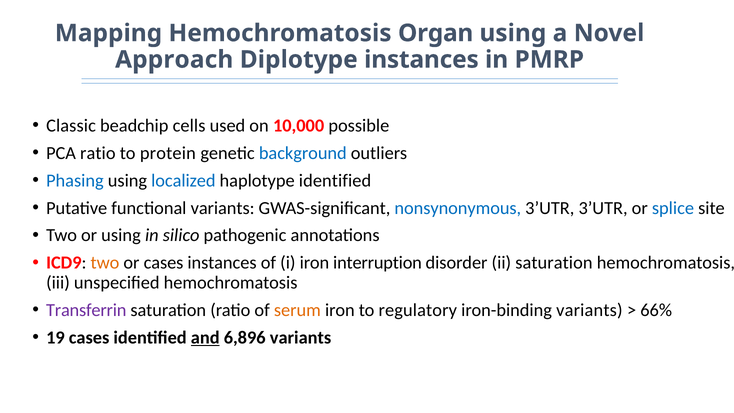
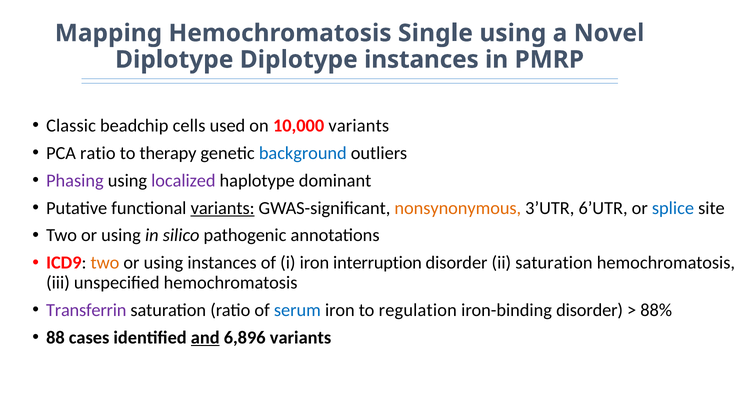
Organ: Organ -> Single (435, 33)
Approach: Approach -> Diplotype (174, 60)
10,000 possible: possible -> variants (359, 125)
protein: protein -> therapy (168, 153)
Phasing colour: blue -> purple (75, 180)
localized colour: blue -> purple (183, 180)
haplotype identified: identified -> dominant (335, 180)
variants underline: none -> present (223, 208)
nonsynonymous colour: blue -> orange (458, 208)
3’UTR 3’UTR: 3’UTR -> 6’UTR (603, 208)
cases: cases -> using (163, 263)
serum colour: orange -> blue (297, 310)
regulatory: regulatory -> regulation (418, 310)
iron-binding variants: variants -> disorder (590, 310)
66%: 66% -> 88% (656, 310)
19: 19 -> 88 (55, 338)
